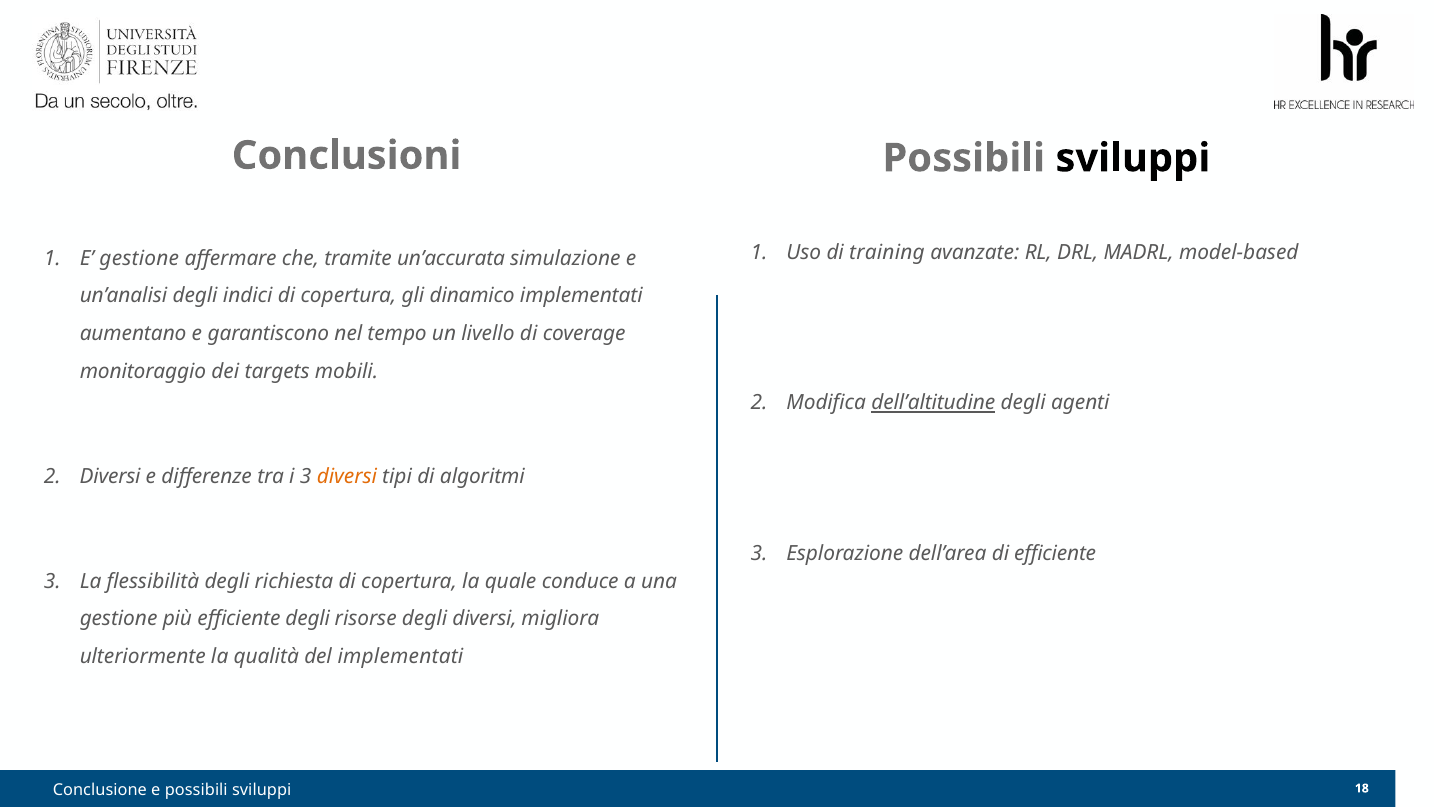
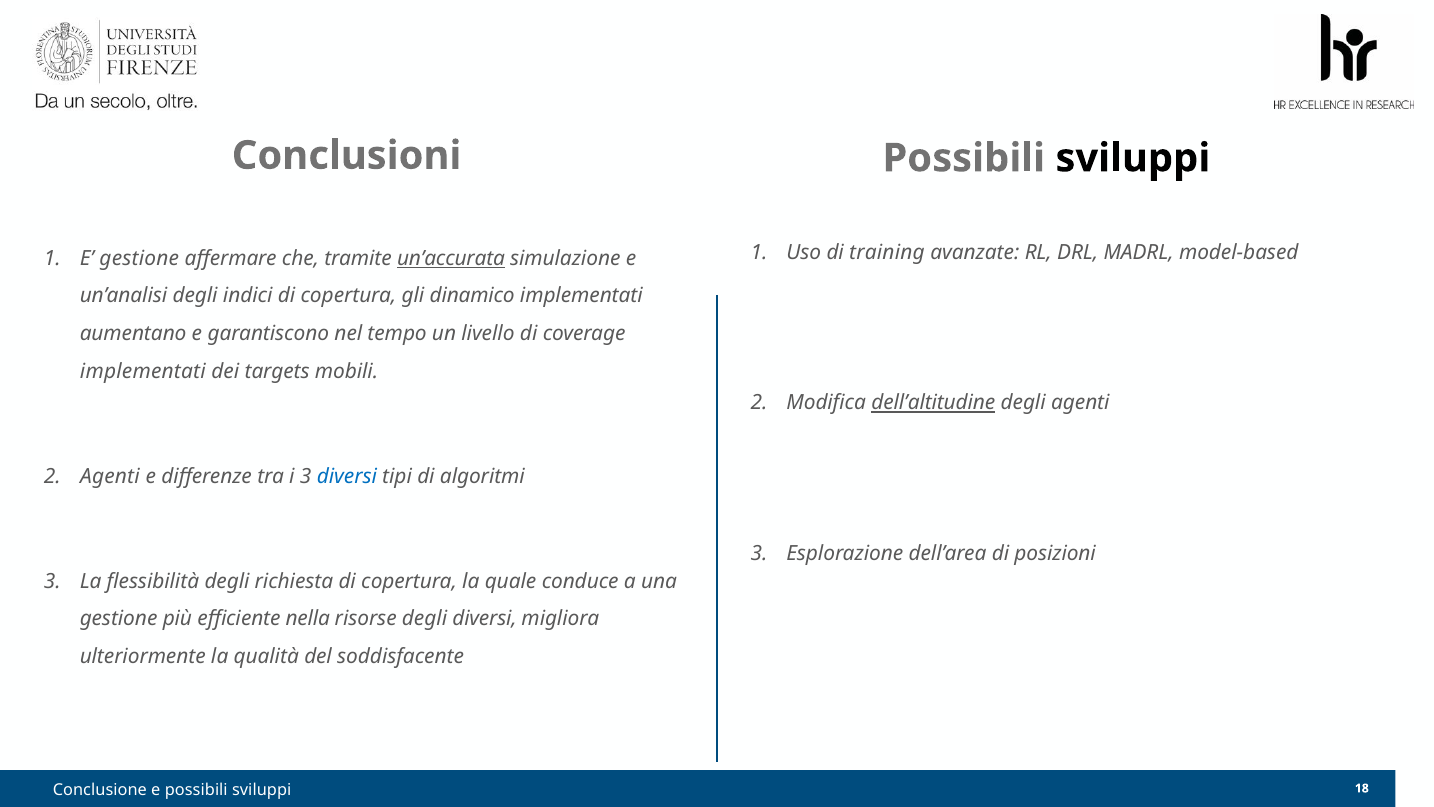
un’accurata underline: none -> present (451, 258)
monitoraggio: monitoraggio -> implementati (143, 371)
Diversi: Diversi -> Agenti (110, 476)
diversi colour: orange -> blue (347, 476)
di efficiente: efficiente -> posizioni (1055, 553)
efficiente degli: degli -> nella (308, 619)
del implementati: implementati -> soddisfacente (401, 656)
